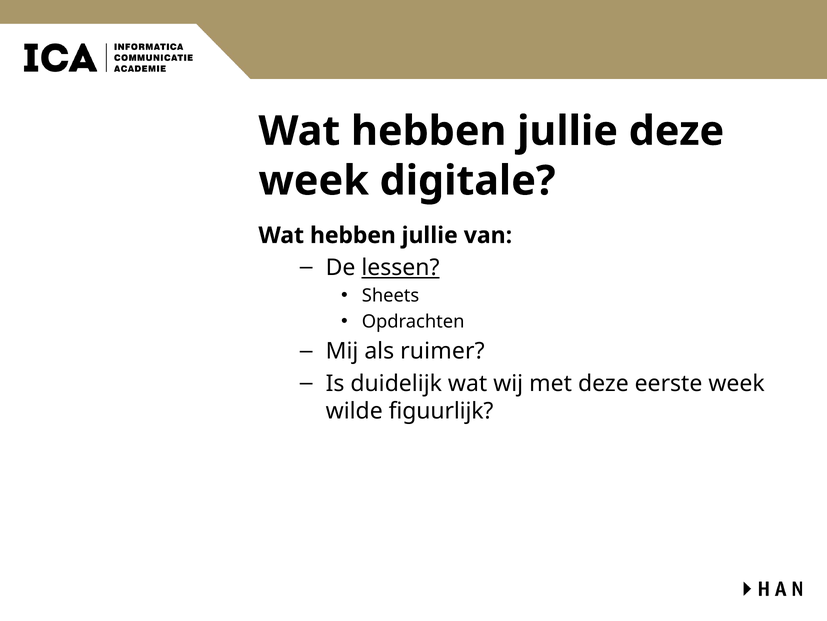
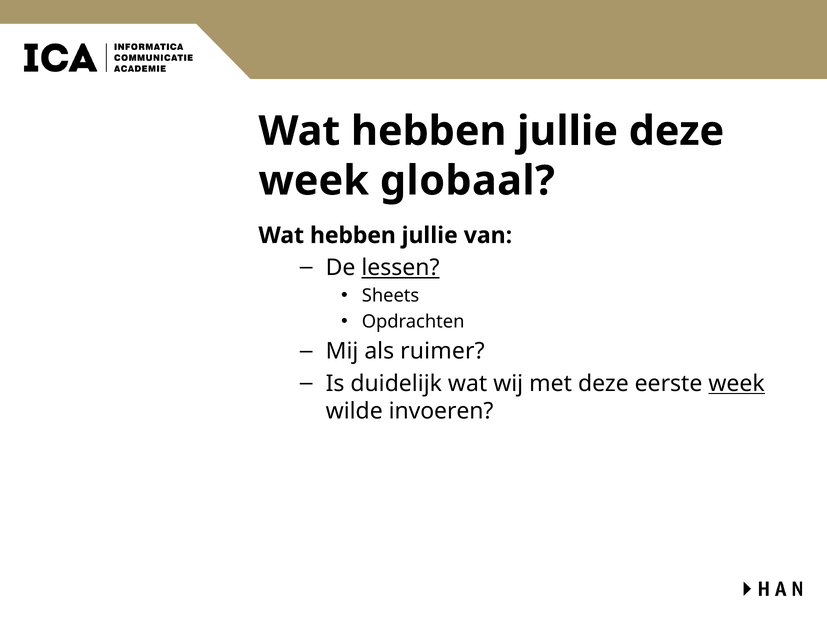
digitale: digitale -> globaal (467, 181)
week underline: none -> present (737, 383)
figuurlijk: figuurlijk -> invoeren (441, 411)
